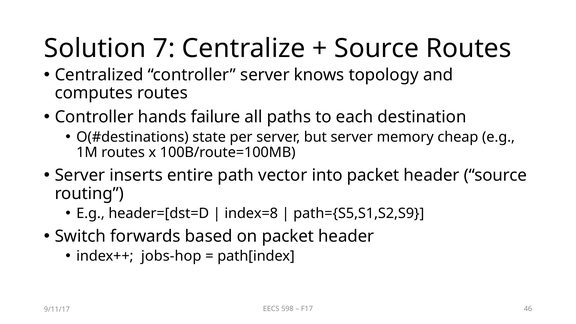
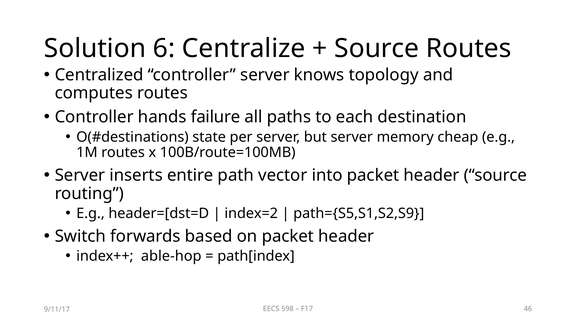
7: 7 -> 6 (164, 48)
index=8: index=8 -> index=2 (251, 213)
jobs-hop: jobs-hop -> able-hop (171, 256)
